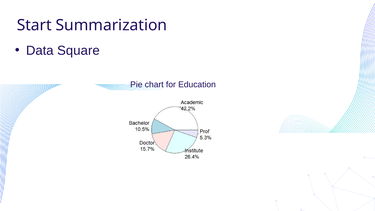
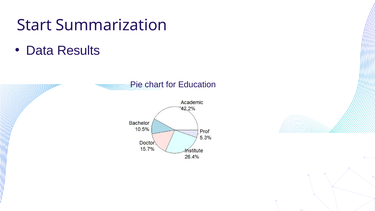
Square: Square -> Results (79, 51)
